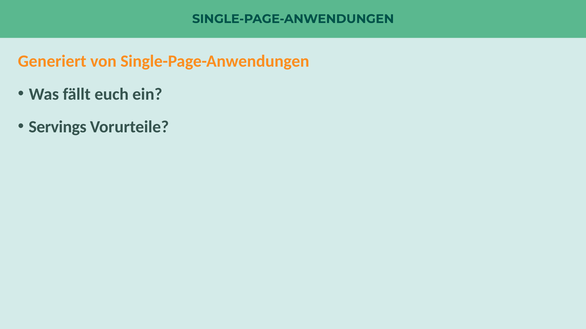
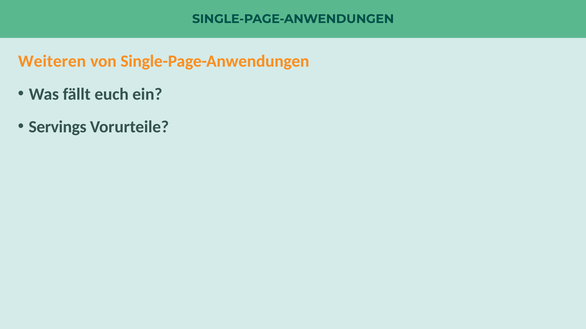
Generiert: Generiert -> Weiteren (52, 61)
